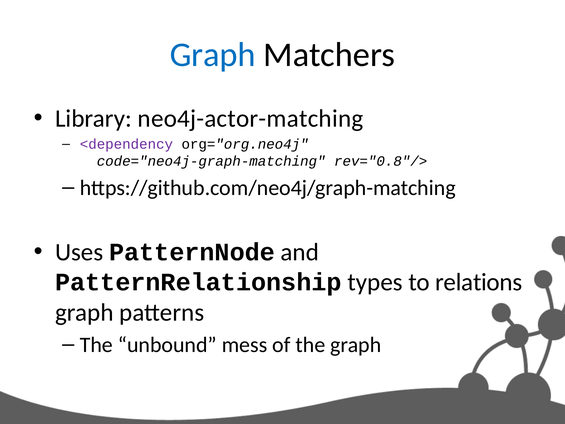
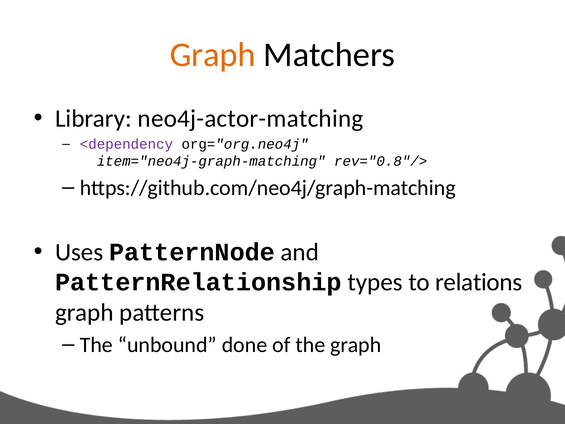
Graph colour: blue -> orange (213, 55)
code="neo4j-graph-matching: code="neo4j-graph-matching -> item="neo4j-graph-matching (211, 161)
mess: mess -> done (245, 345)
